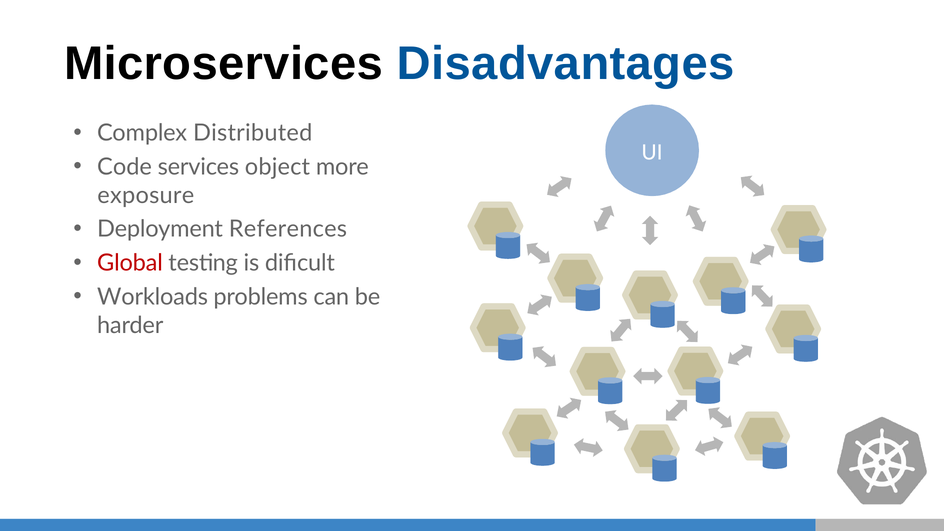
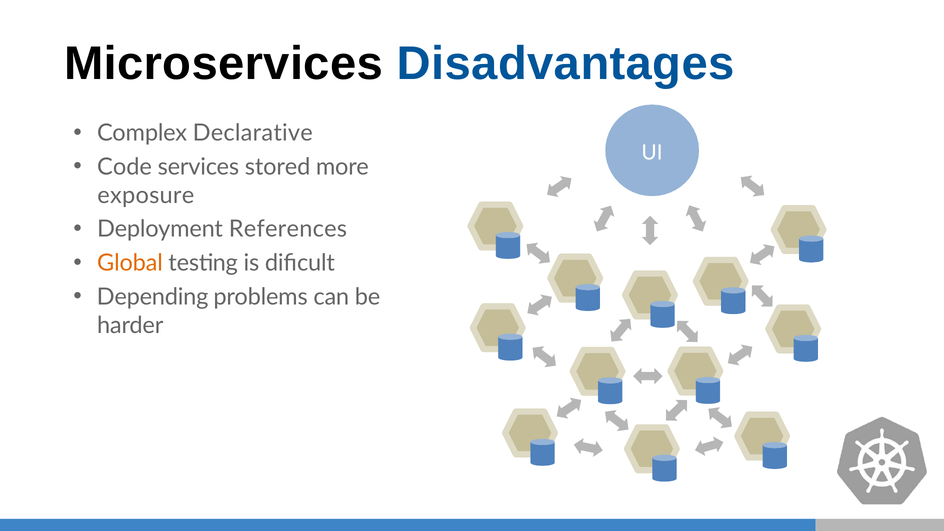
Distributed: Distributed -> Declarative (253, 133)
object: object -> stored (278, 167)
Global colour: red -> orange (130, 263)
Workloads: Workloads -> Depending (153, 297)
